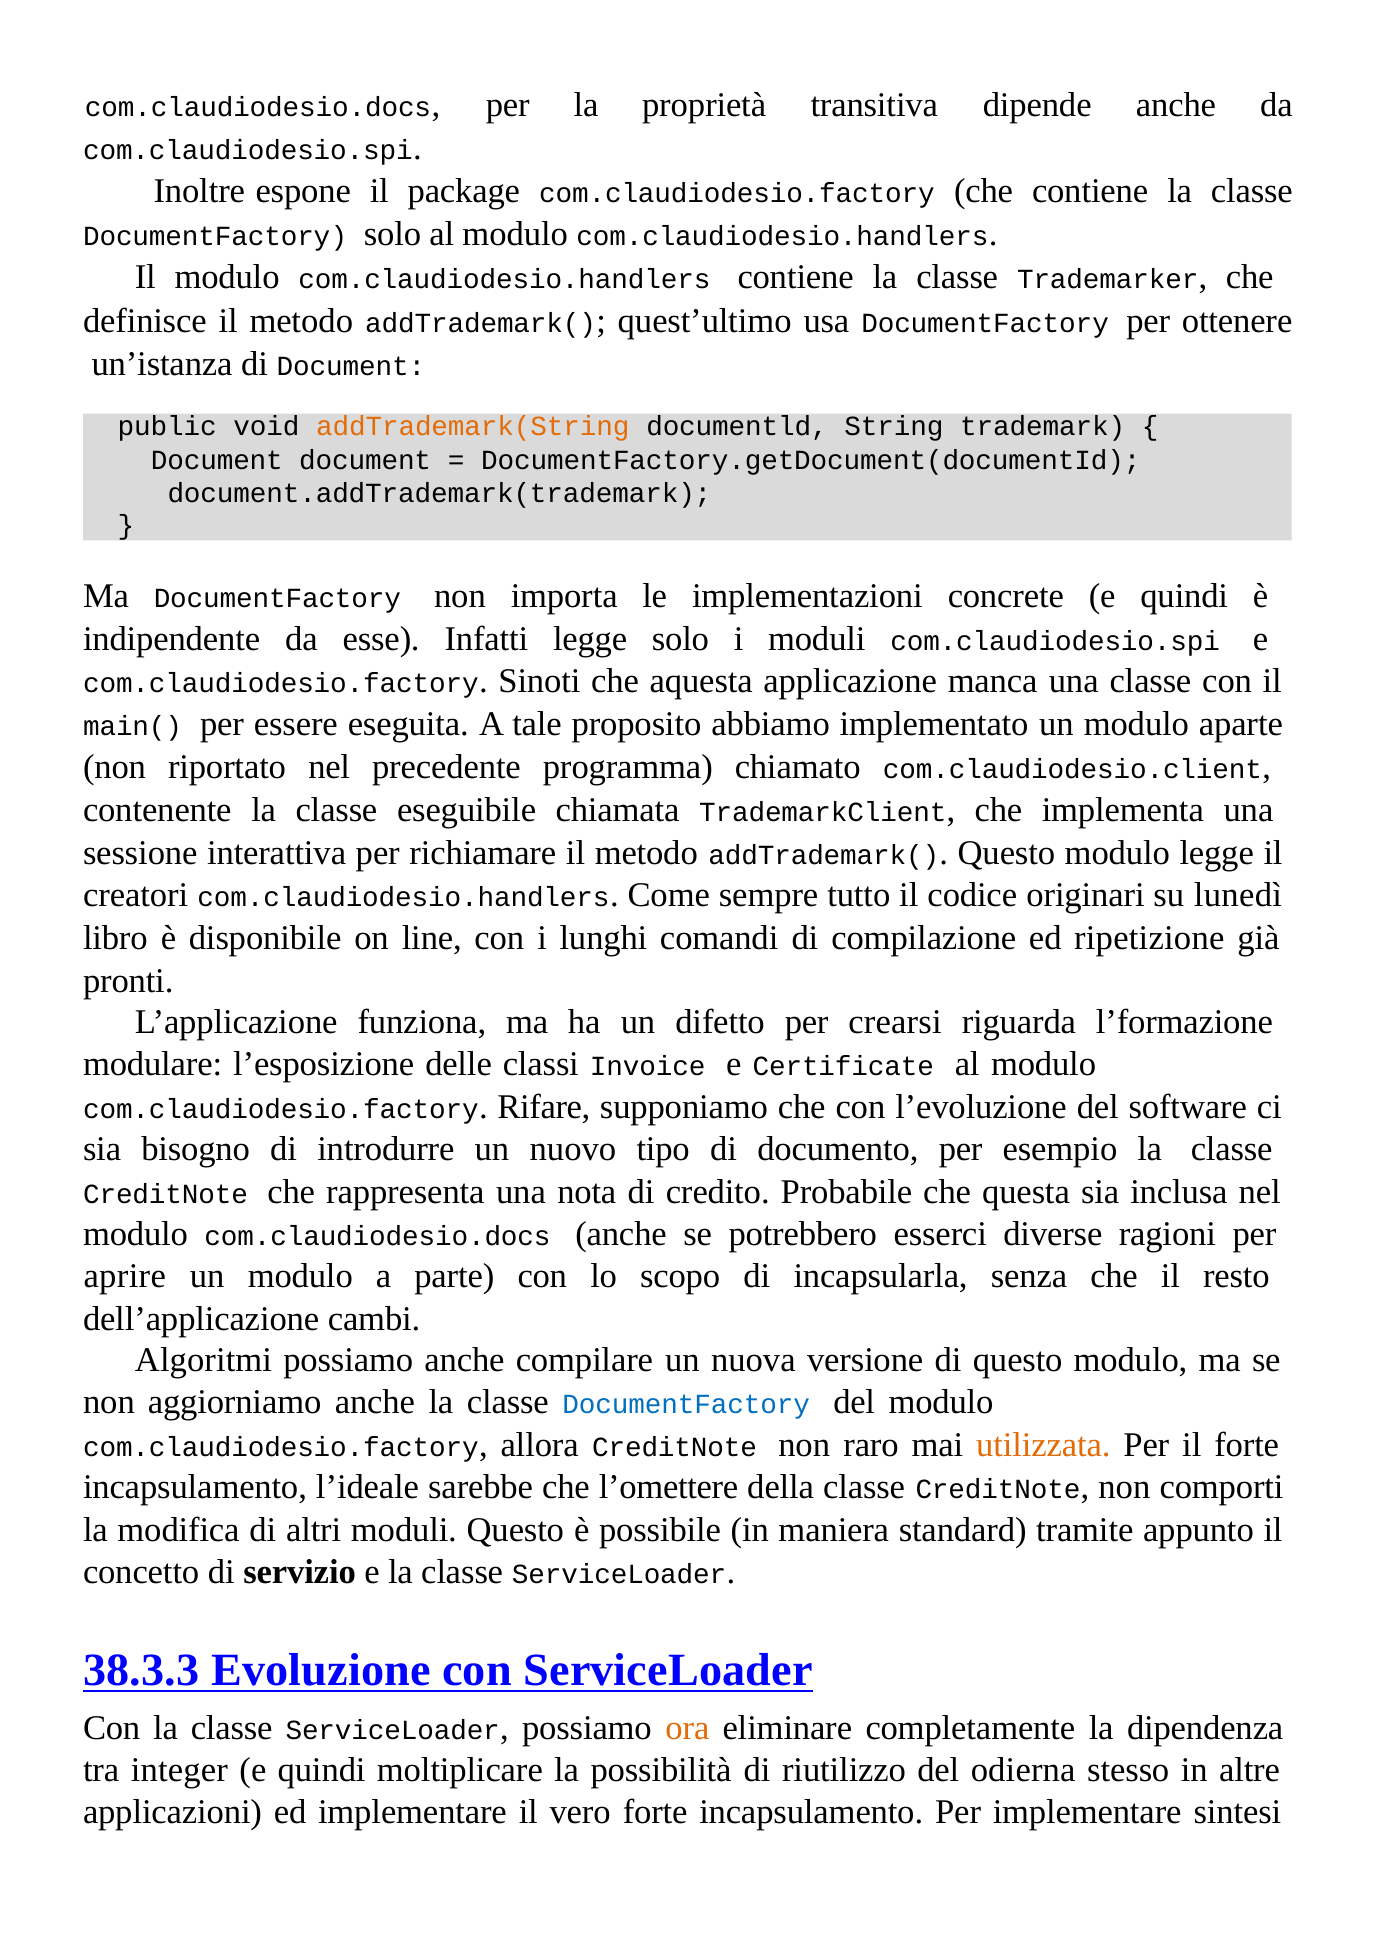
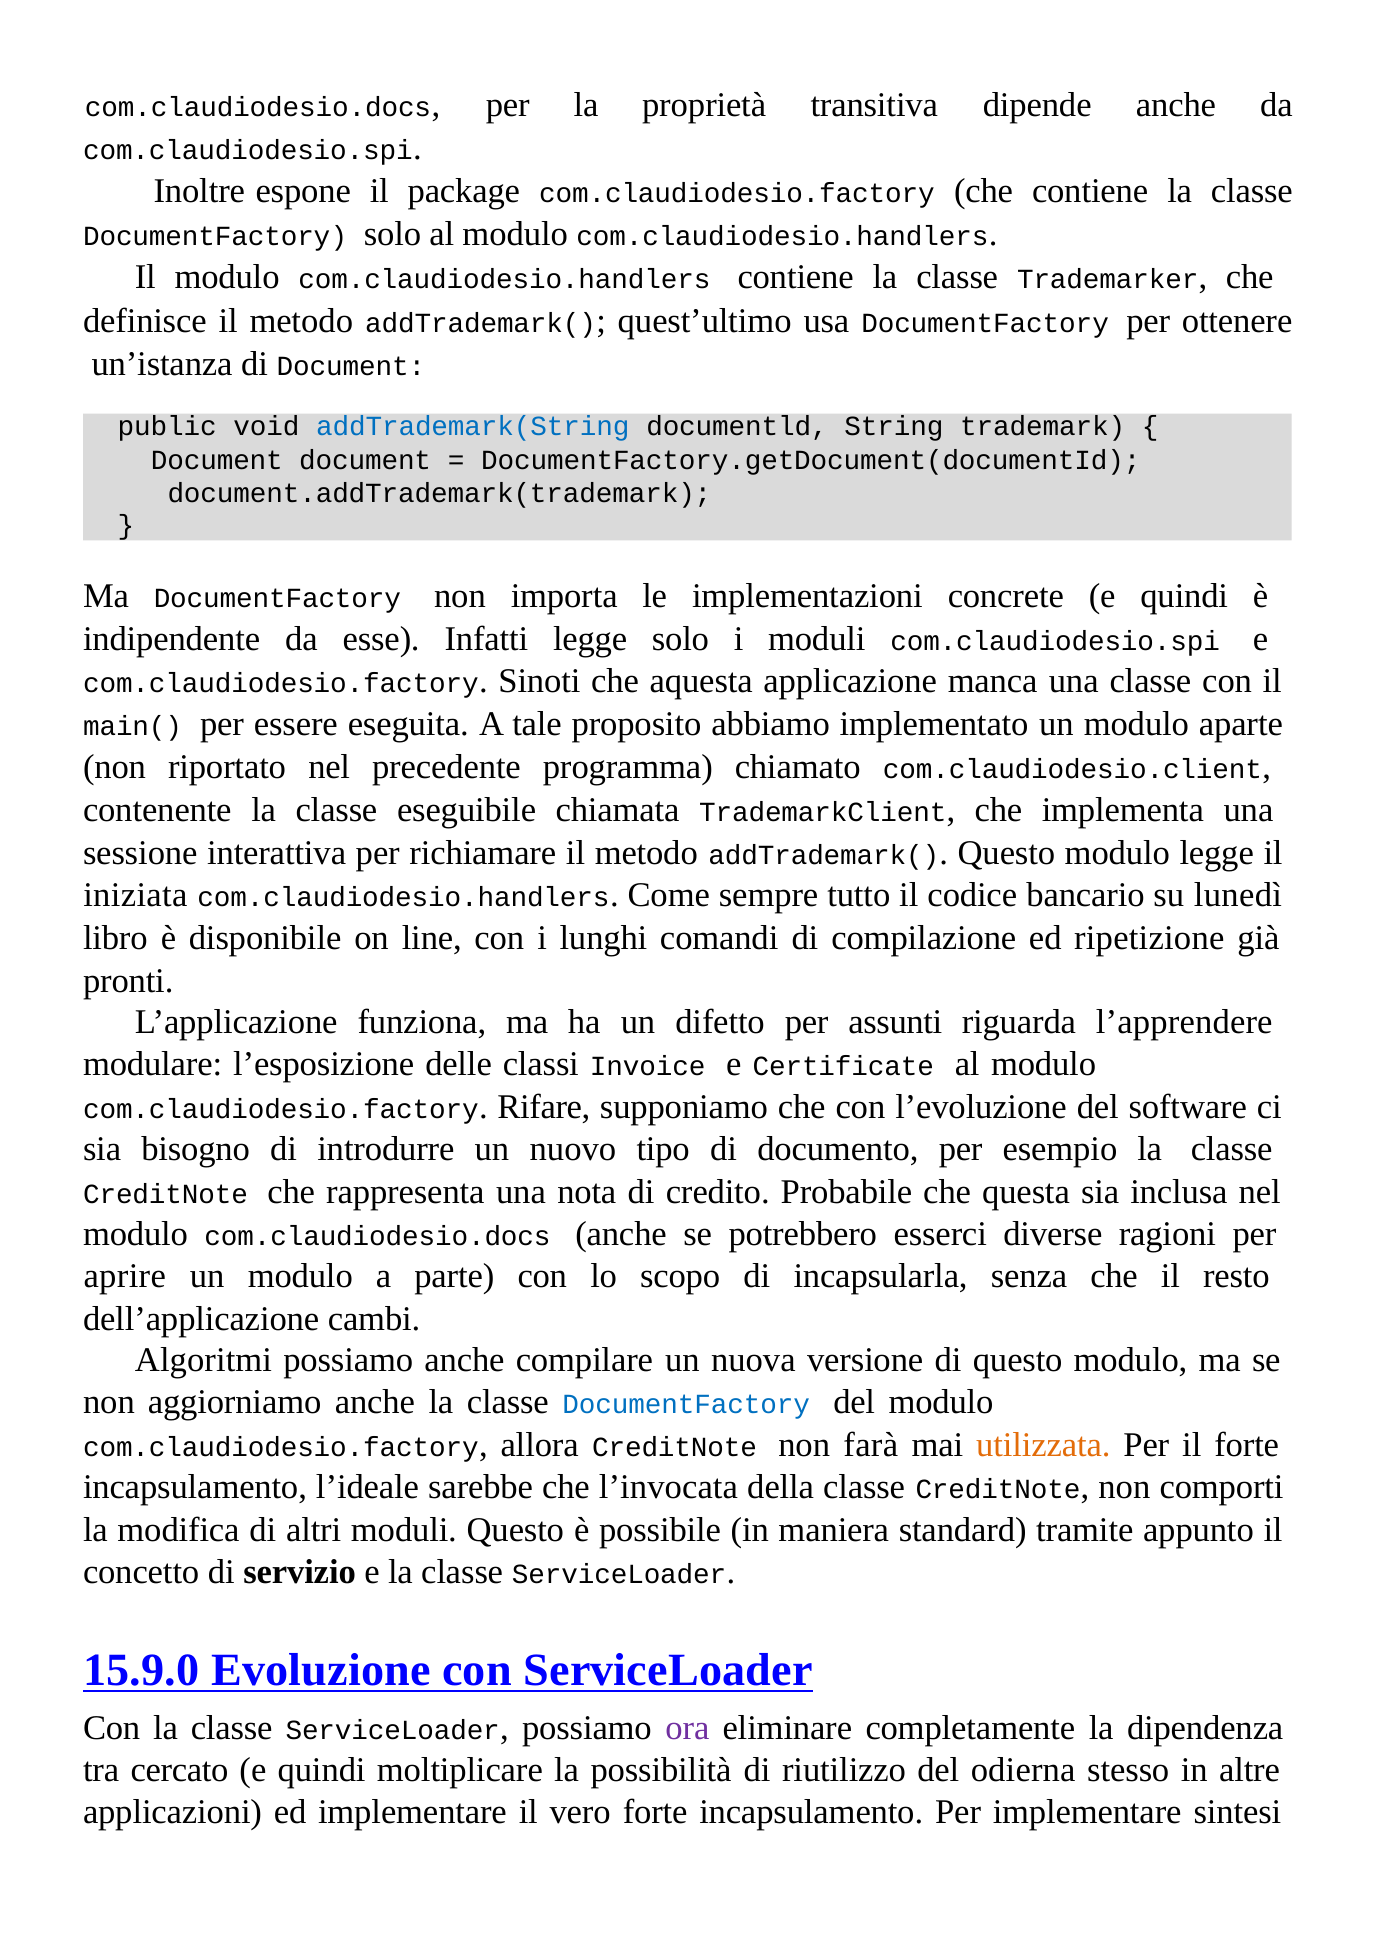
addTrademark(String colour: orange -> blue (473, 427)
creatori: creatori -> iniziata (135, 896)
originari: originari -> bancario (1085, 896)
crearsi: crearsi -> assunti (895, 1023)
l’formazione: l’formazione -> l’apprendere (1184, 1023)
raro: raro -> farà (871, 1445)
l’omettere: l’omettere -> l’invocata (668, 1488)
38.3.3: 38.3.3 -> 15.9.0 (141, 1671)
ora colour: orange -> purple (687, 1728)
integer: integer -> cercato (180, 1771)
